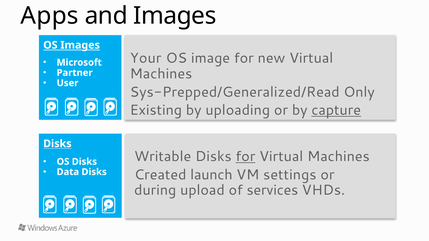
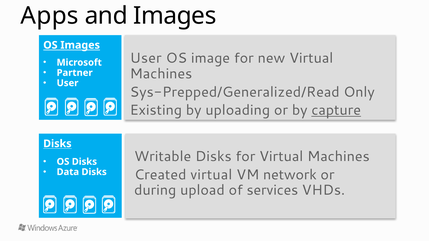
Your: Your -> User (146, 58)
for underline: present -> none (245, 157)
Created launch: launch -> virtual (211, 175)
settings: settings -> network (290, 175)
